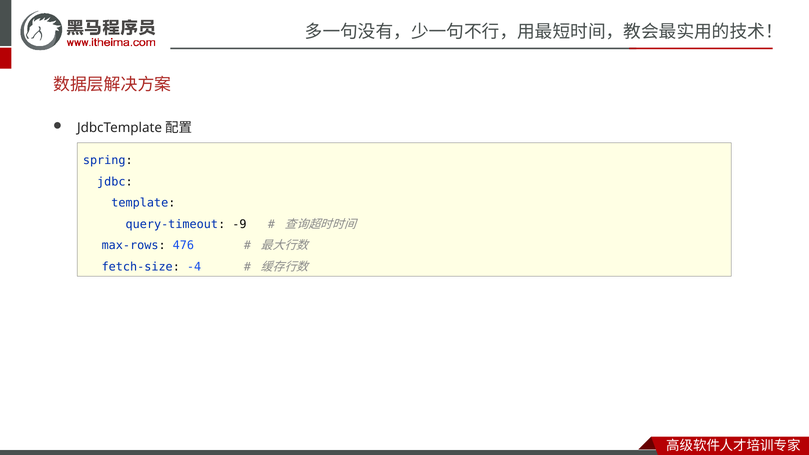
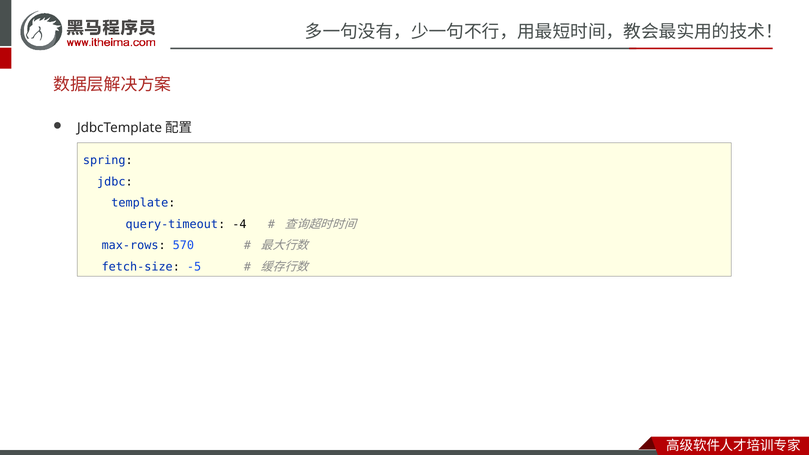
-9: -9 -> -4 (239, 224)
476: 476 -> 570 (183, 246)
-4: -4 -> -5 (194, 267)
